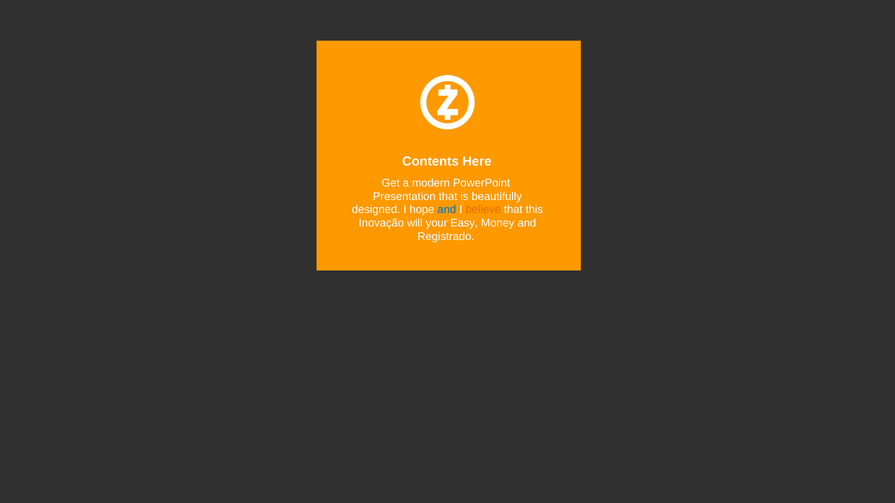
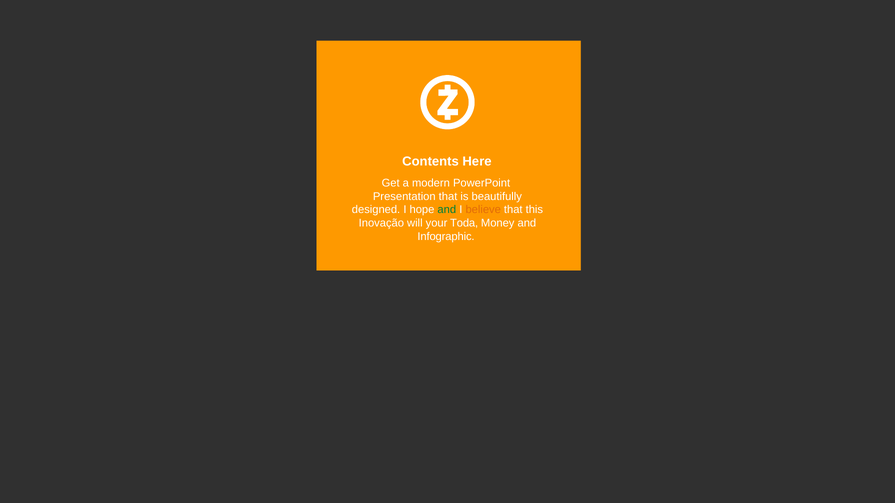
and colour: blue -> green (447, 210)
Easy: Easy -> Toda (464, 223)
Registrado: Registrado -> Infographic (446, 237)
